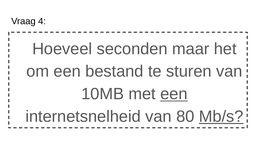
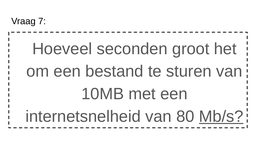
4: 4 -> 7 (42, 21)
maar: maar -> groot (191, 49)
een underline: present -> none (174, 94)
